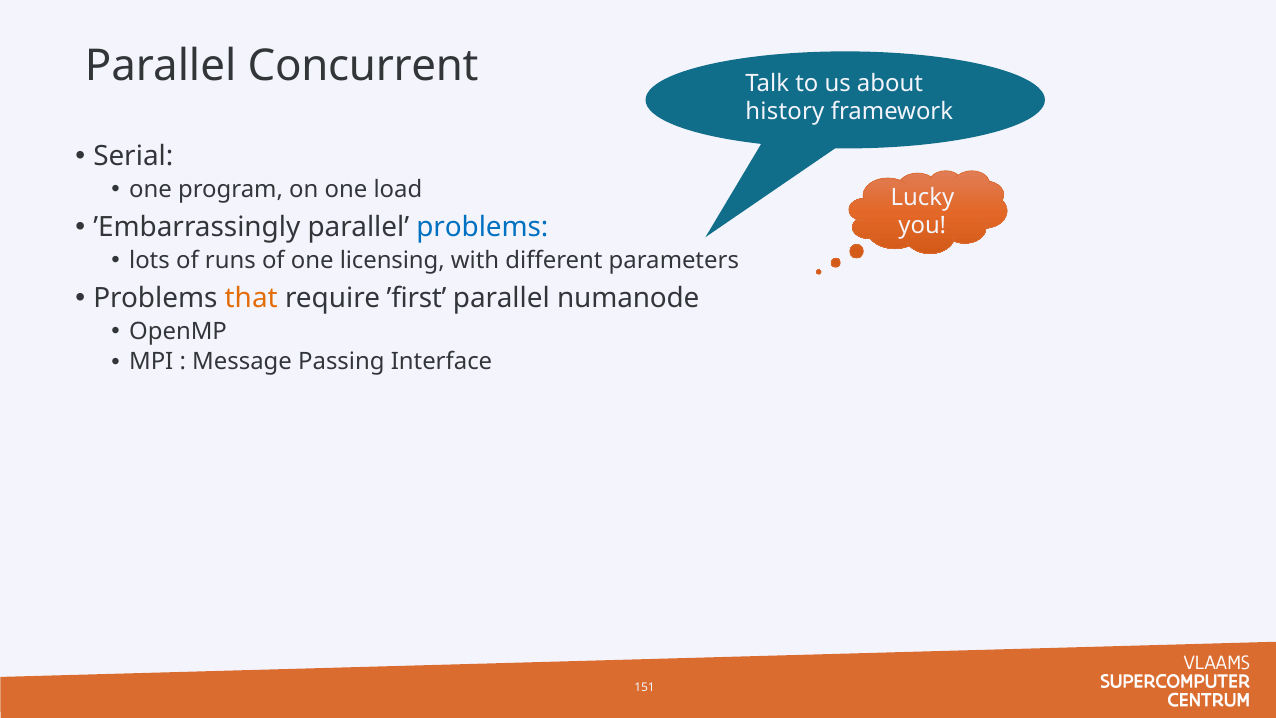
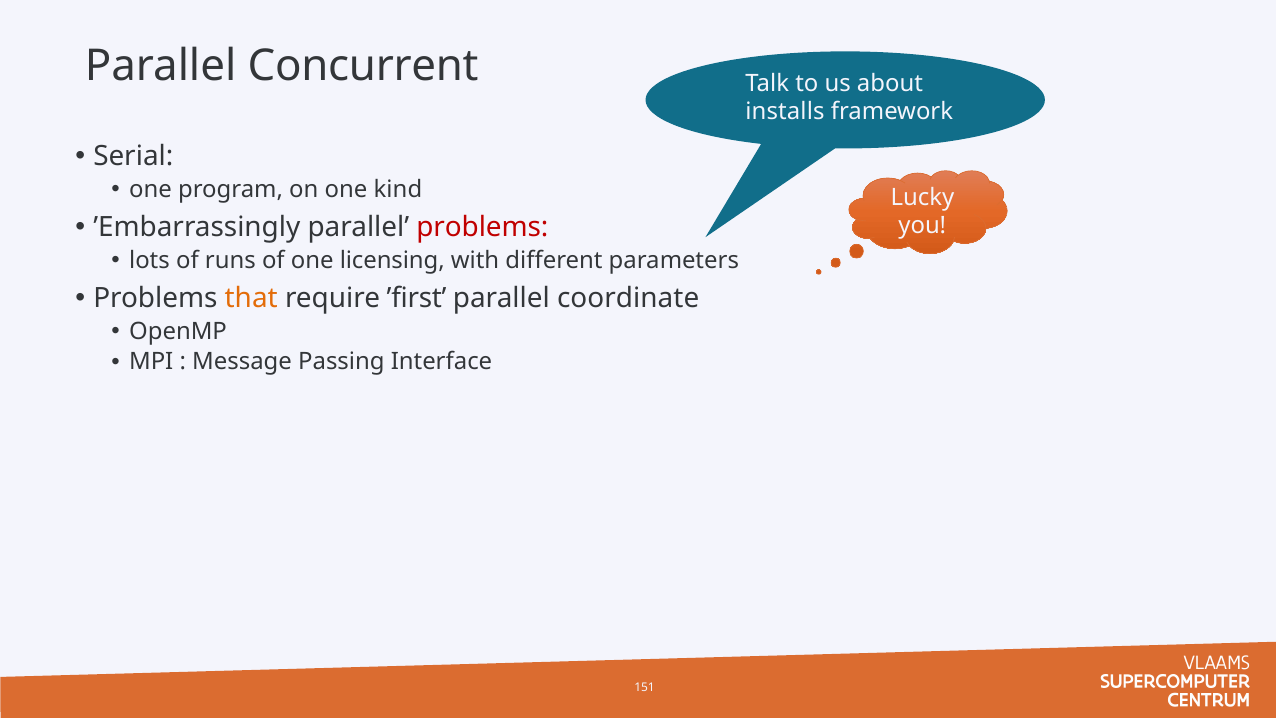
history: history -> installs (785, 112)
load: load -> kind (398, 189)
problems colour: blue -> red (482, 227)
numanode: numanode -> coordinate (628, 298)
